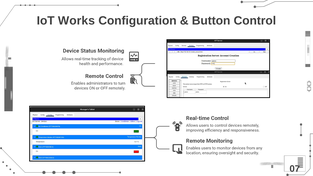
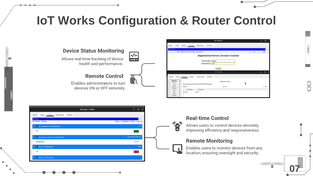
Button: Button -> Router (211, 21)
